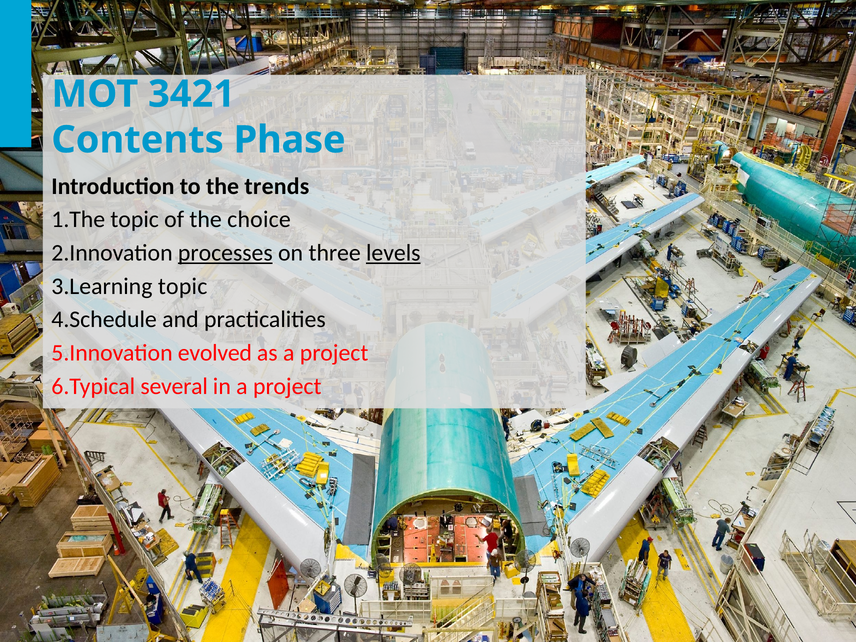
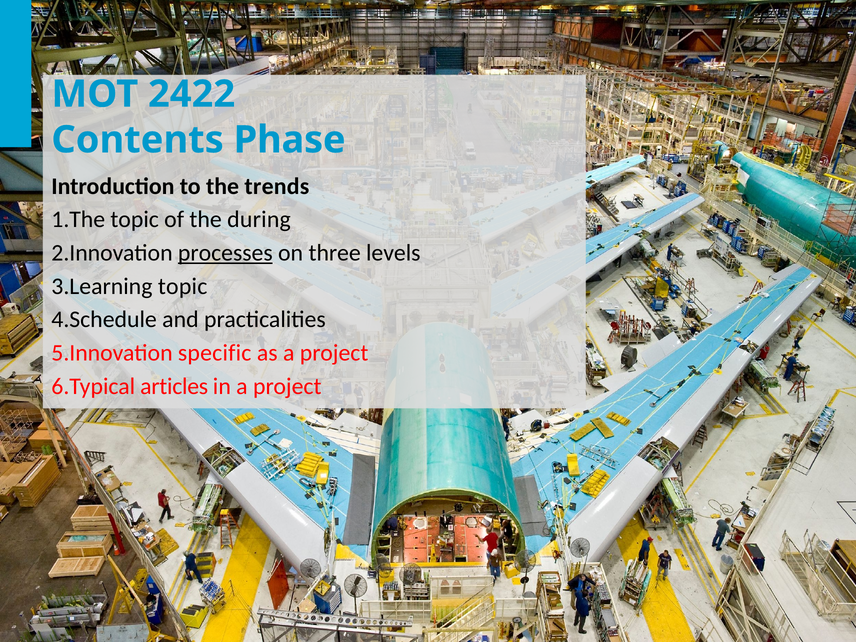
3421: 3421 -> 2422 (192, 94)
choice: choice -> during (259, 220)
levels underline: present -> none (393, 253)
evolved: evolved -> specific (215, 353)
several: several -> articles (174, 386)
